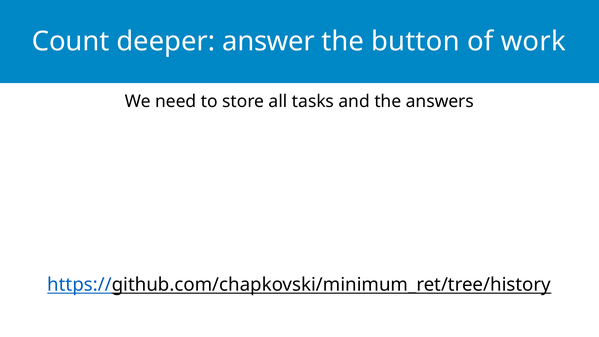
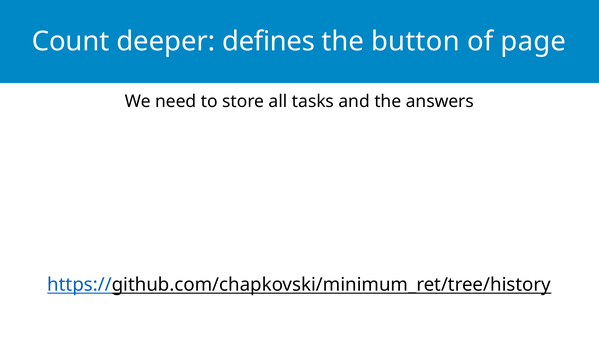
answer: answer -> defines (269, 41)
work: work -> page (533, 41)
